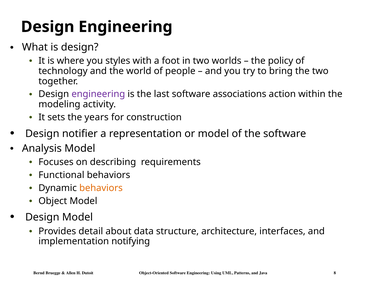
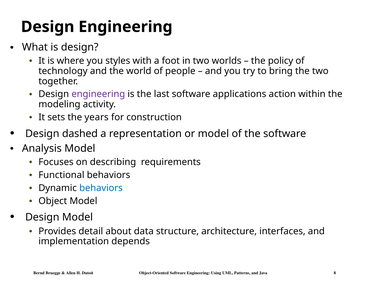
associations: associations -> applications (240, 94)
notifier: notifier -> dashed (80, 134)
behaviors colour: orange -> blue (101, 188)
notifying: notifying -> depends (131, 241)
